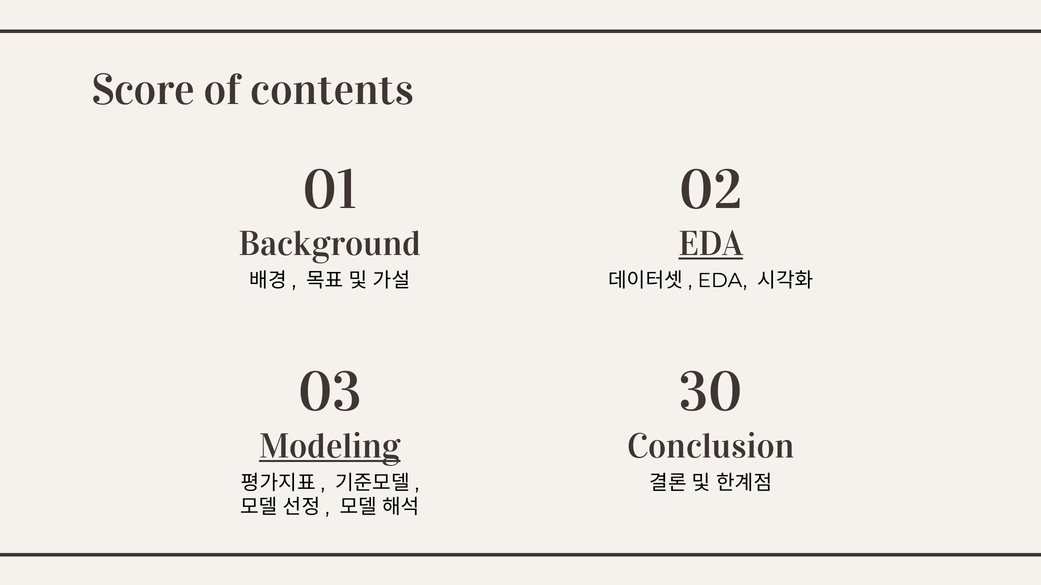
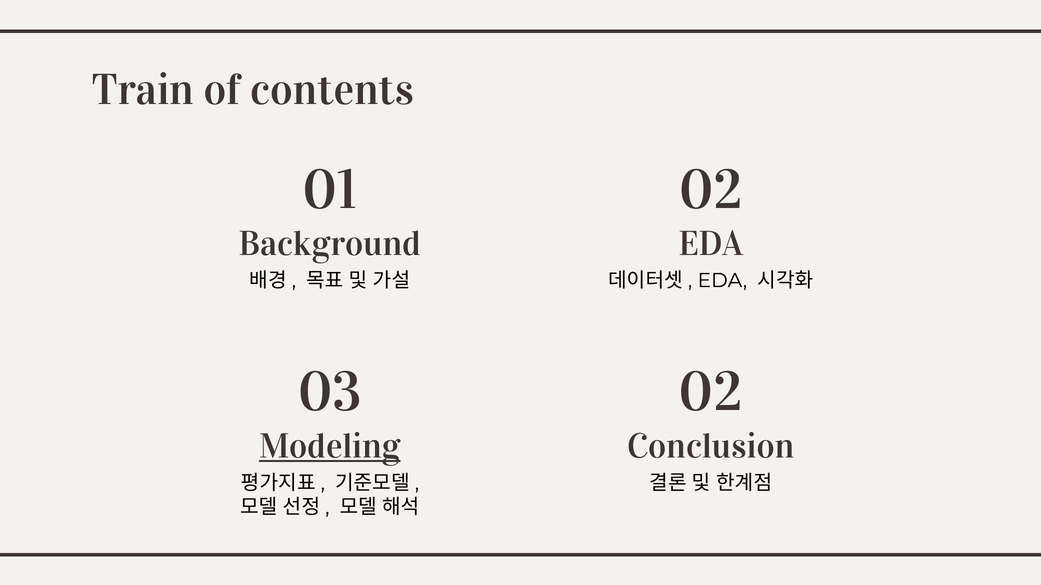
Score: Score -> Train (143, 90)
EDA underline: present -> none (711, 244)
03 30: 30 -> 02 (710, 393)
